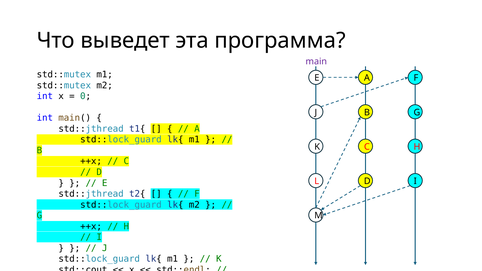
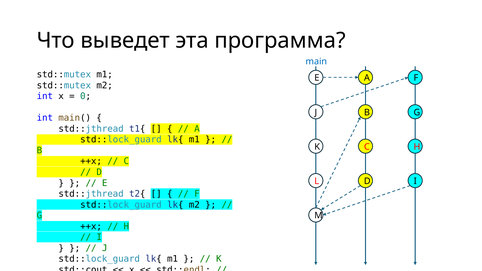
main colour: purple -> blue (316, 61)
